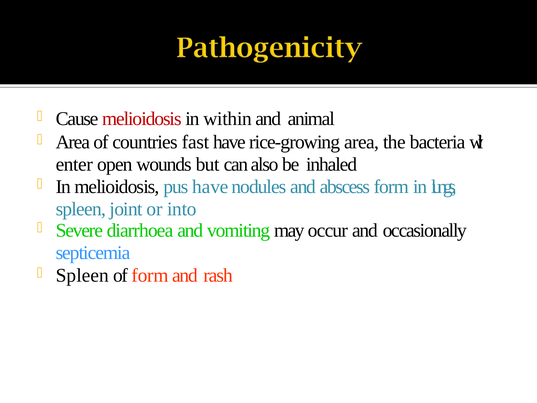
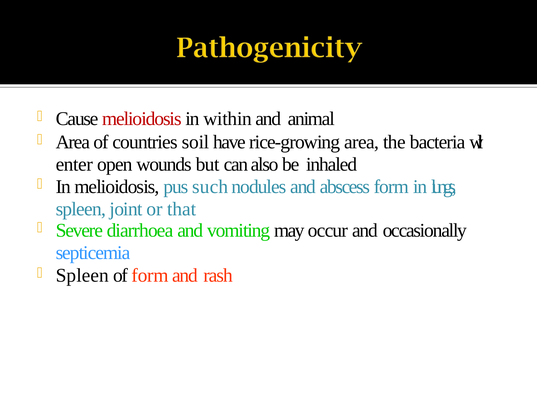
fast: fast -> soil (196, 142)
pus have: have -> such (210, 187)
into: into -> that (182, 209)
